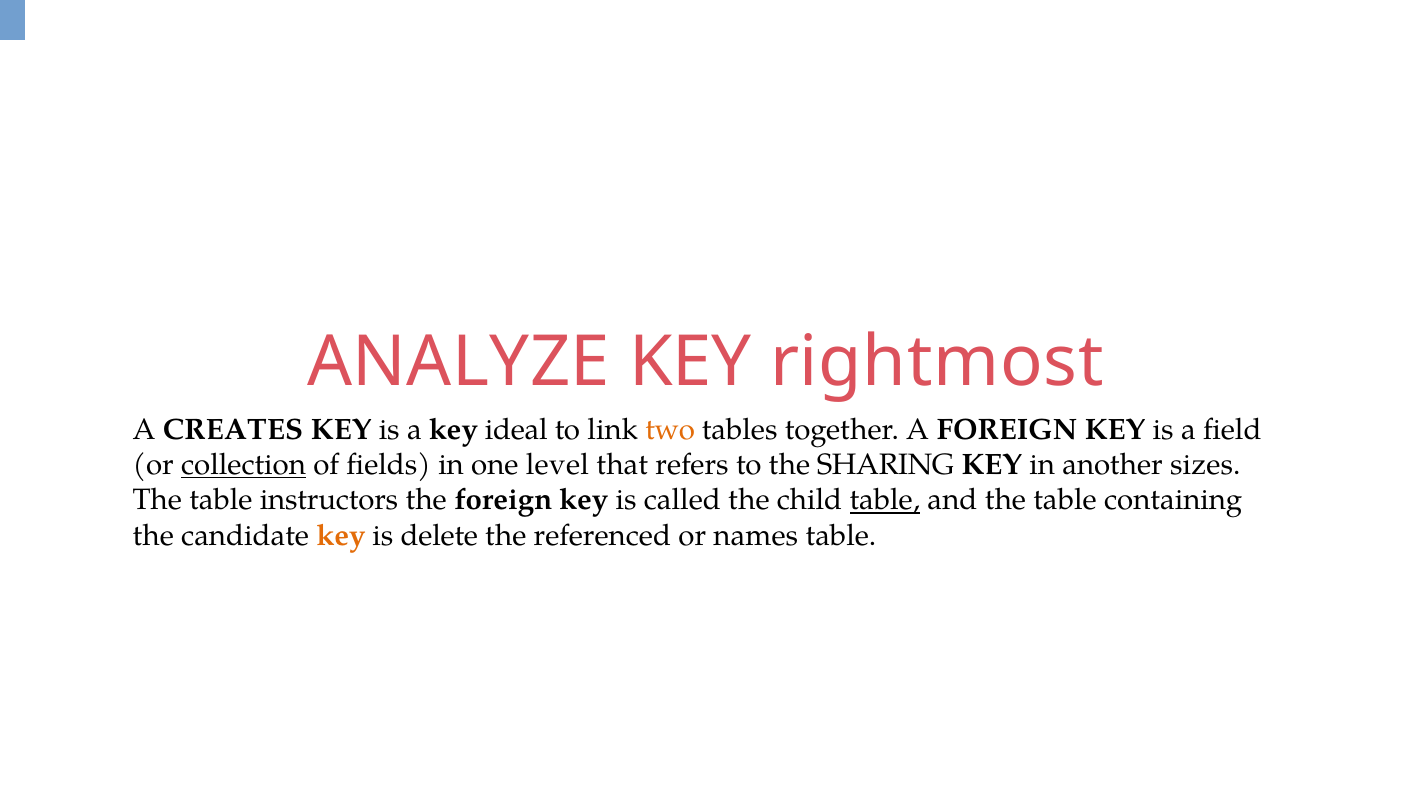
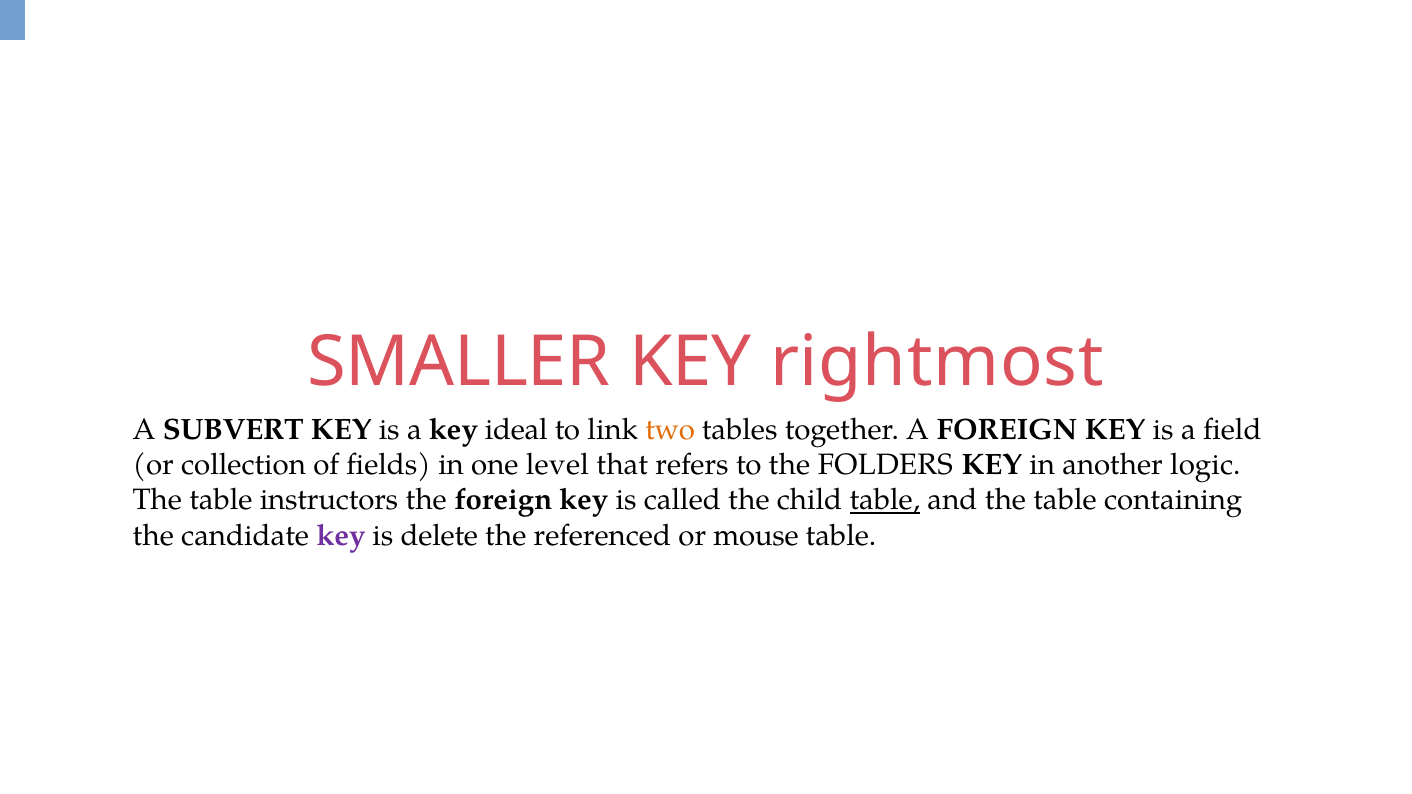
ANALYZE: ANALYZE -> SMALLER (459, 363)
CREATES: CREATES -> SUBVERT (233, 430)
collection underline: present -> none (244, 465)
SHARING: SHARING -> FOLDERS (885, 465)
sizes: sizes -> logic (1205, 465)
key colour: orange -> purple (341, 536)
names: names -> mouse (756, 536)
